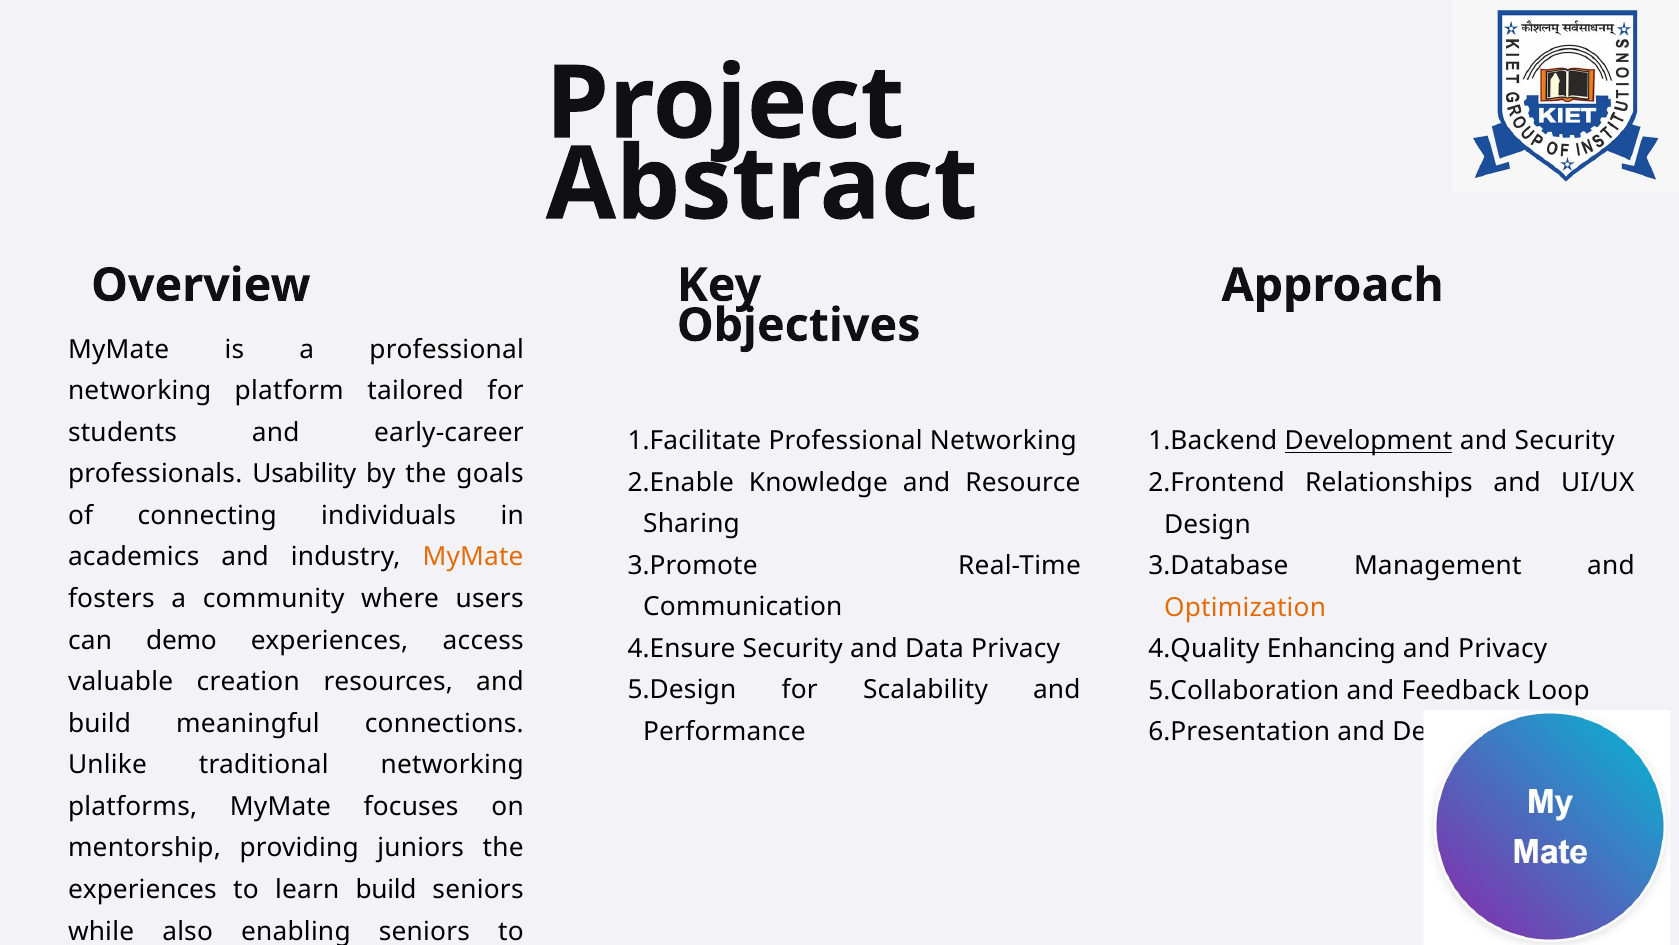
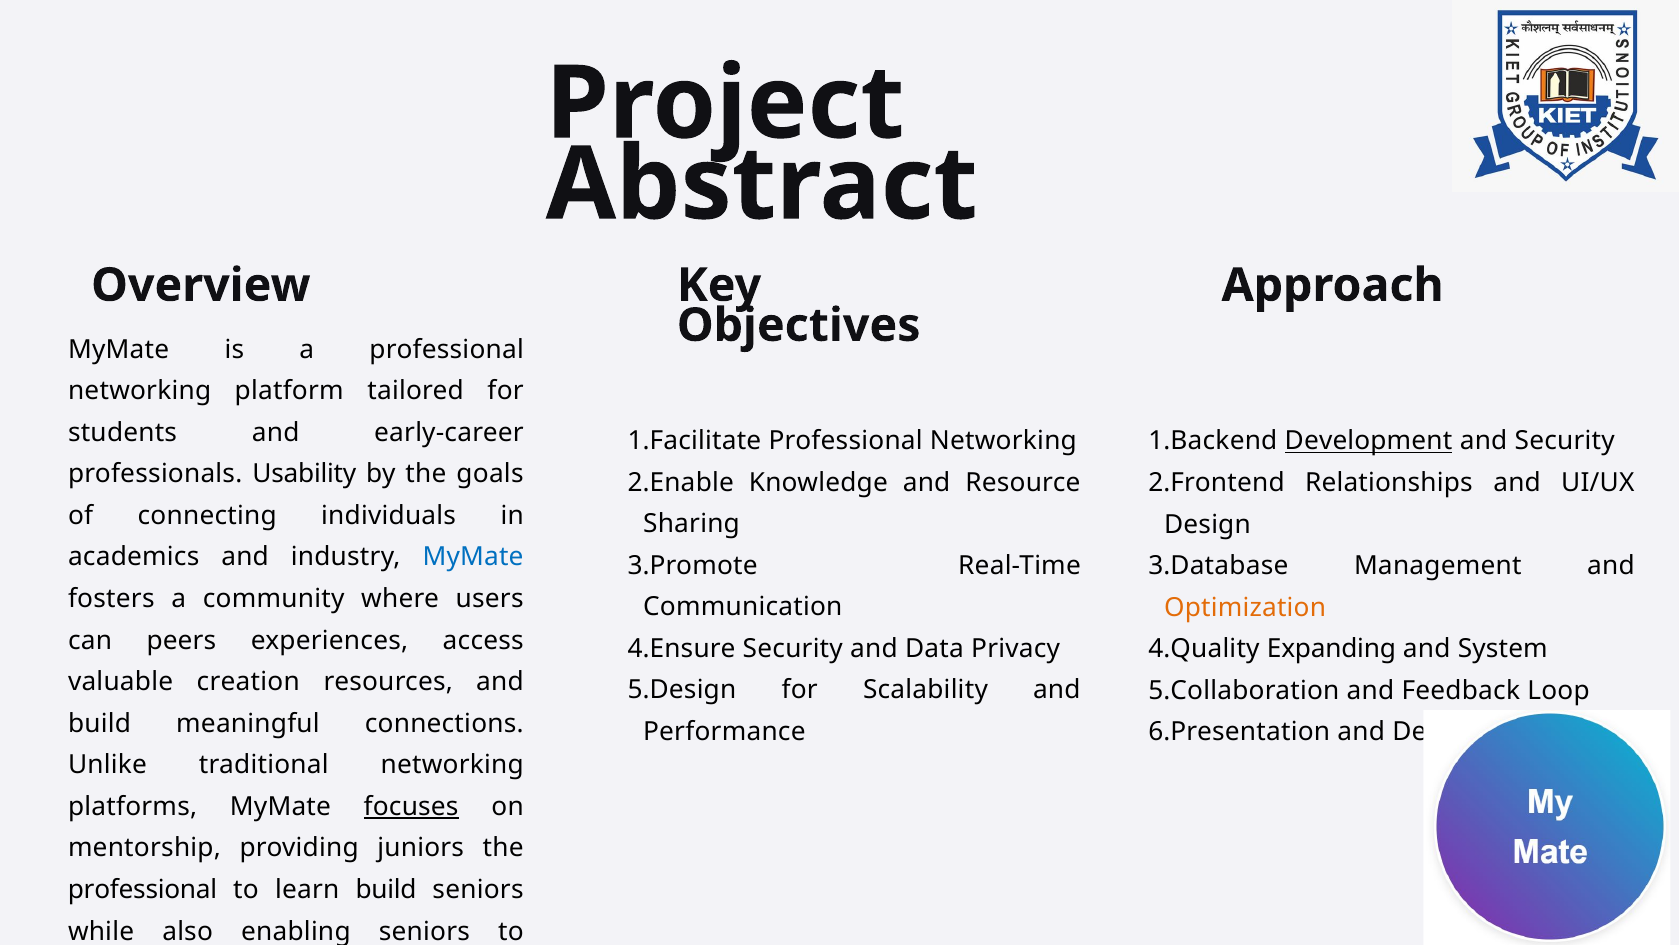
MyMate colour: orange -> blue (473, 557)
demo: demo -> peers (181, 640)
Enhancing: Enhancing -> Expanding (1331, 649)
and Privacy: Privacy -> System (1503, 649)
focuses underline: none -> present (411, 806)
experiences: experiences -> professional (143, 889)
